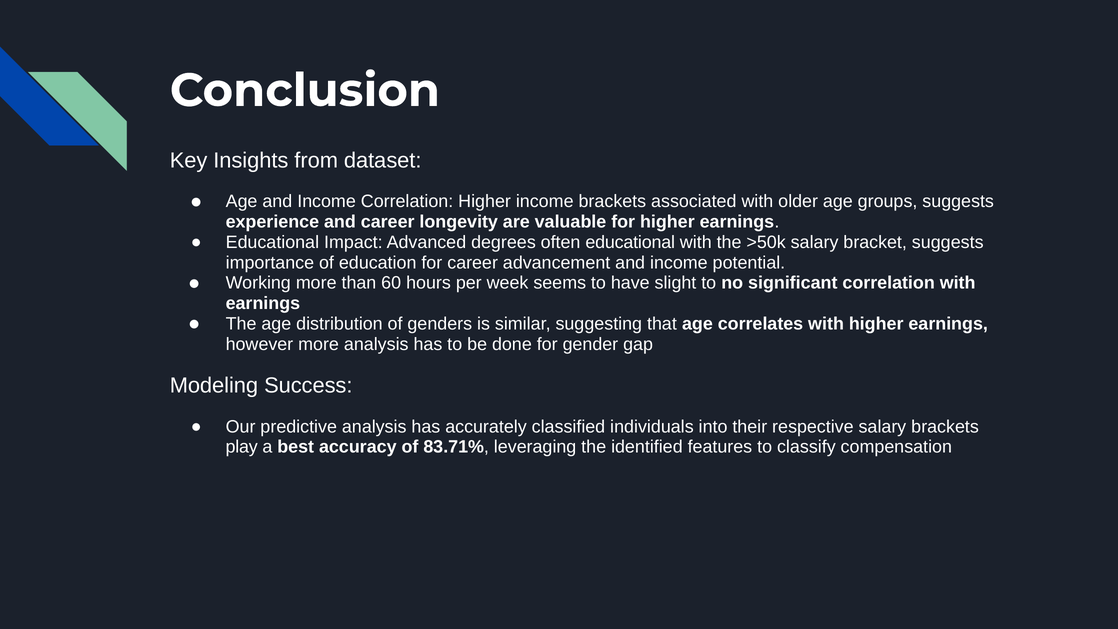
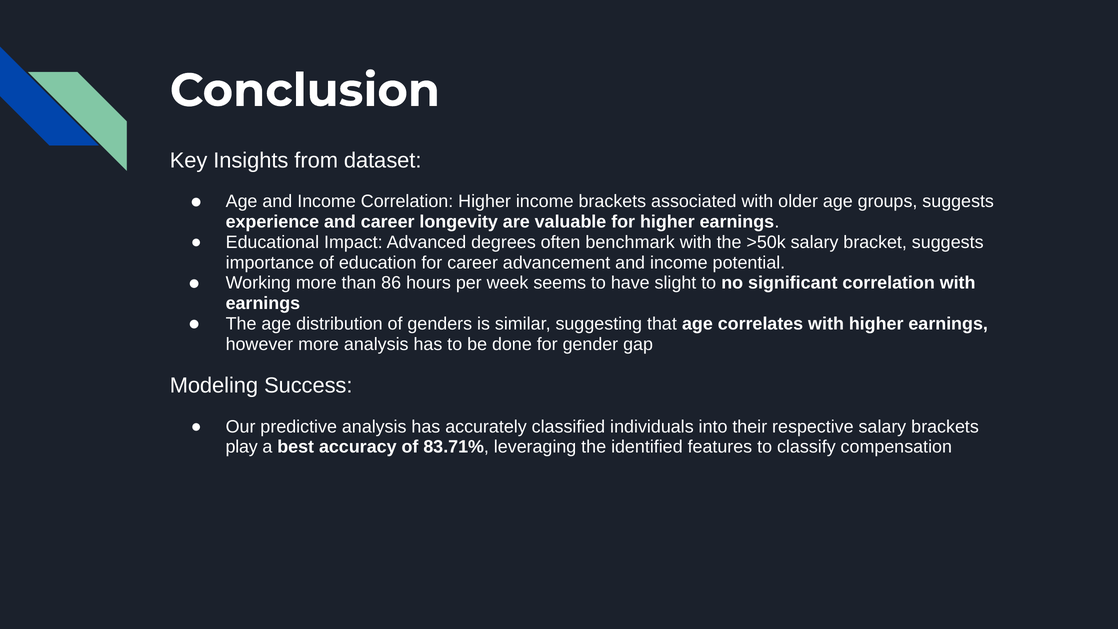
often educational: educational -> benchmark (630, 242)
60: 60 -> 86 (391, 283)
